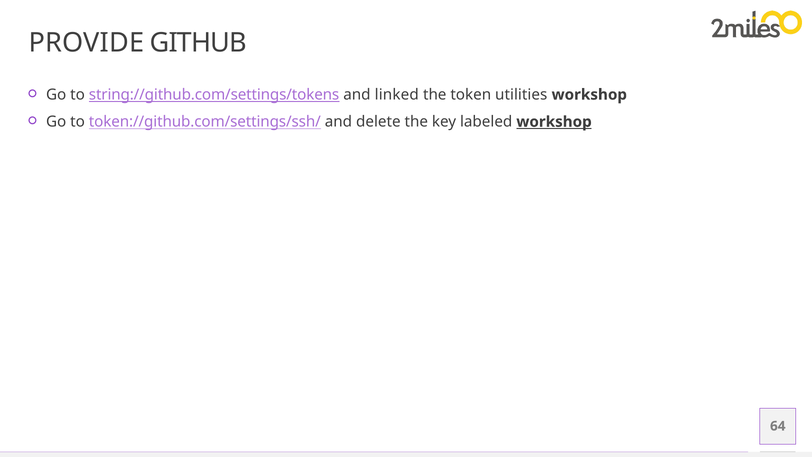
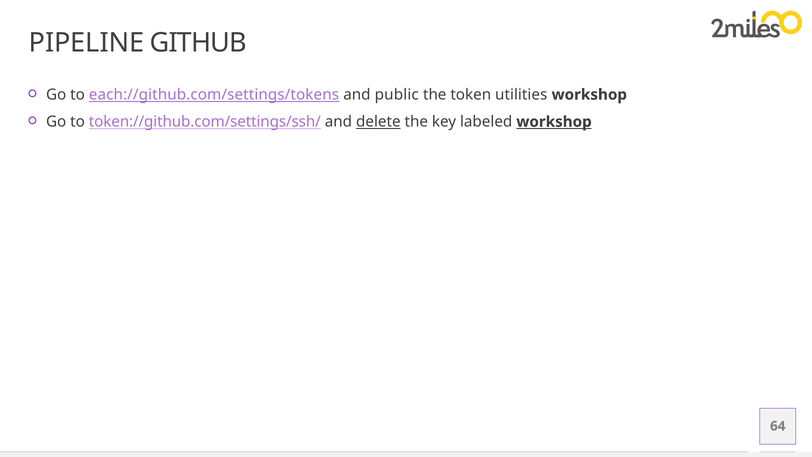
PROVIDE: PROVIDE -> PIPELINE (87, 43)
string://github.com/settings/tokens: string://github.com/settings/tokens -> each://github.com/settings/tokens (214, 95)
linked: linked -> public (397, 95)
delete underline: none -> present (378, 122)
